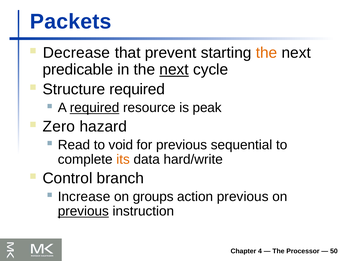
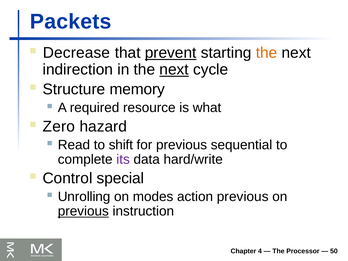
prevent underline: none -> present (171, 53)
predicable: predicable -> indirection (78, 70)
Structure required: required -> memory (137, 89)
required underline: present -> none (95, 108)
peak: peak -> what (207, 108)
void: void -> shift (121, 145)
its colour: orange -> purple (123, 160)
branch: branch -> special (120, 178)
Increase: Increase -> Unrolling (84, 197)
groups: groups -> modes (153, 197)
